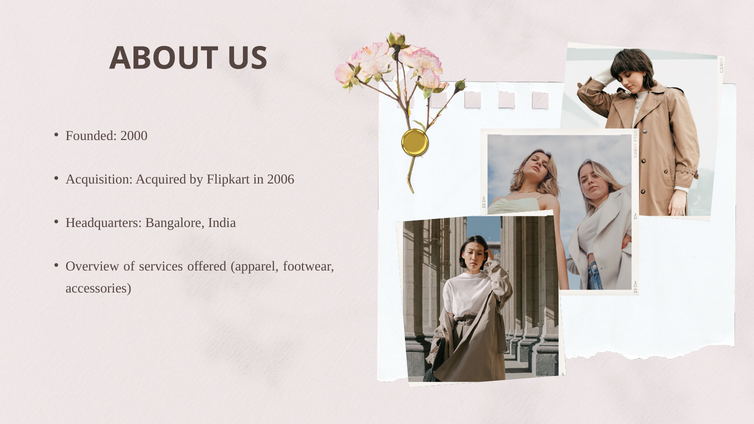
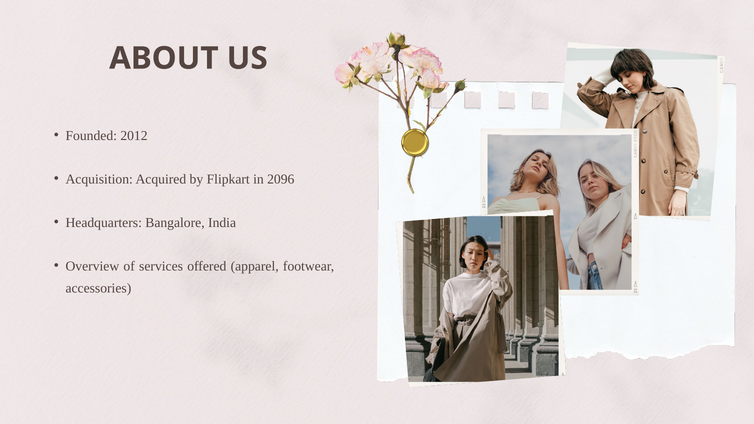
2000: 2000 -> 2012 (134, 136)
2006: 2006 -> 2096 (281, 179)
